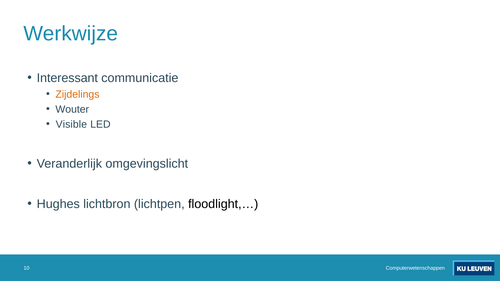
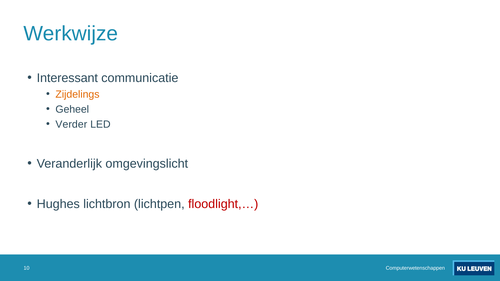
Wouter: Wouter -> Geheel (72, 109)
Visible: Visible -> Verder (71, 125)
floodlight,… colour: black -> red (223, 204)
